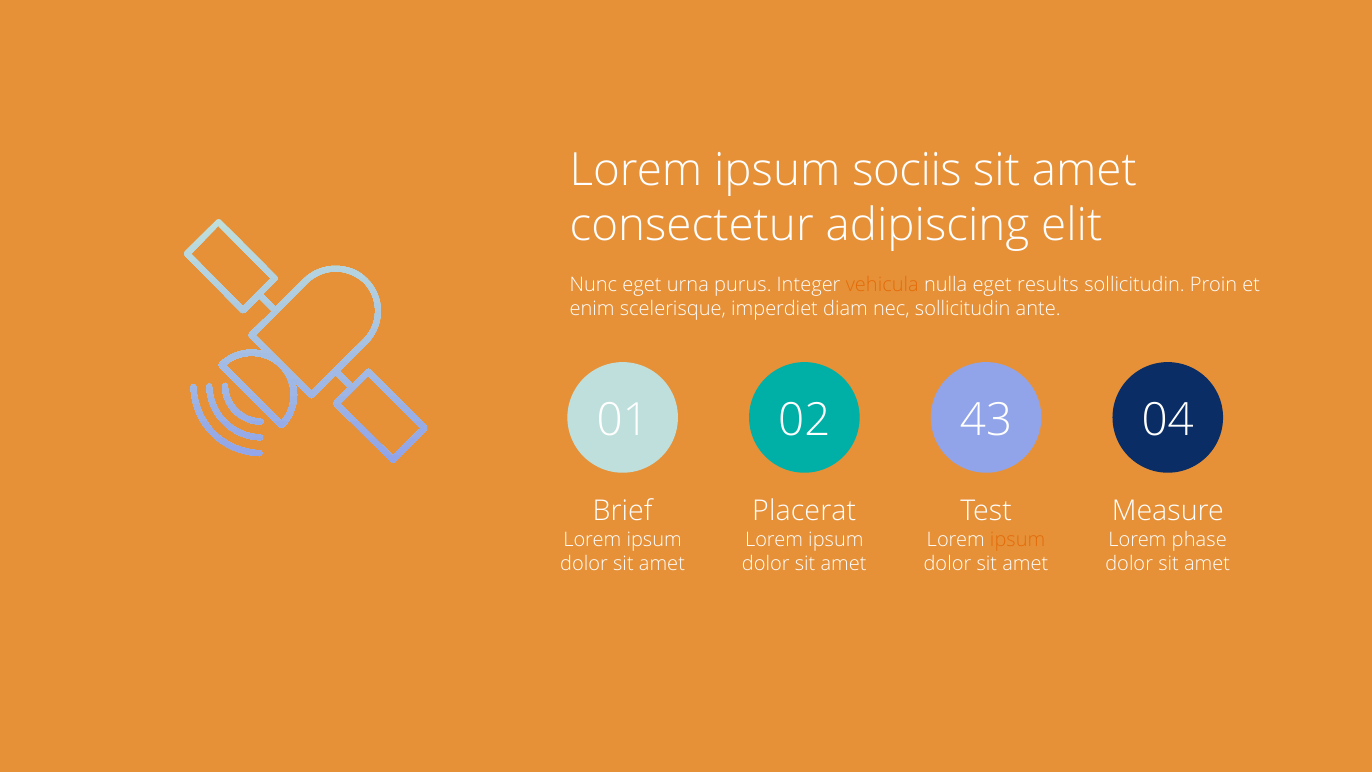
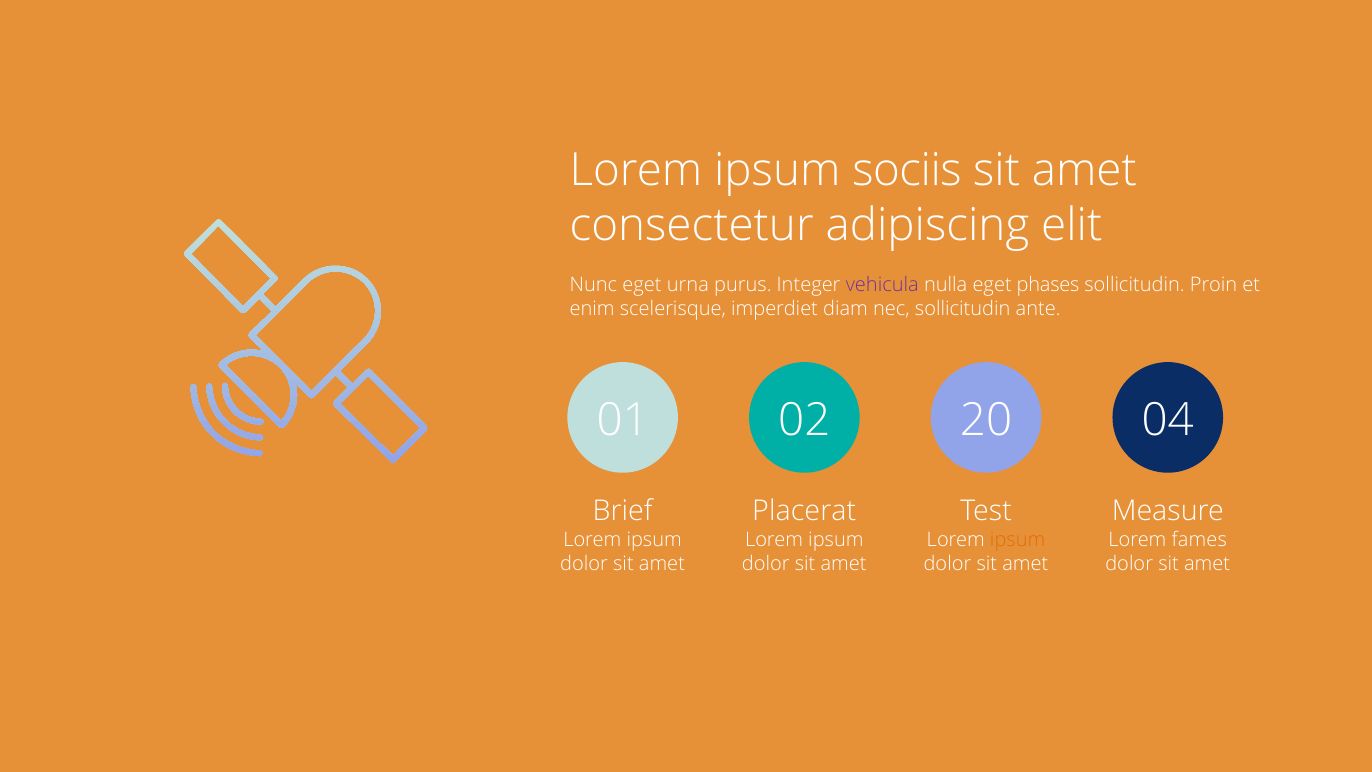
vehicula colour: orange -> purple (882, 285)
results: results -> phases (1048, 285)
43: 43 -> 20 (986, 420)
phase: phase -> fames (1199, 540)
